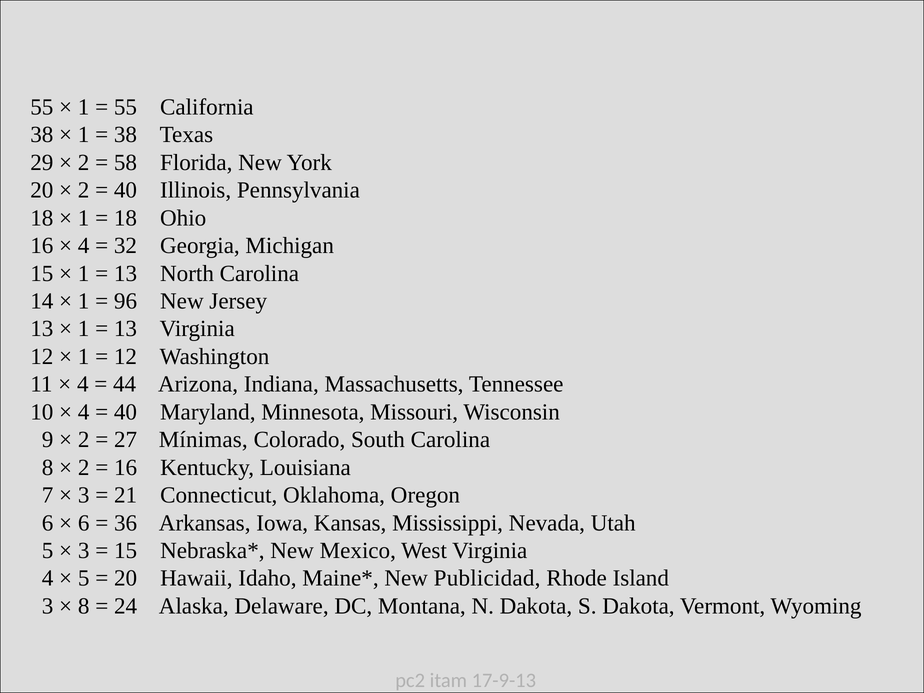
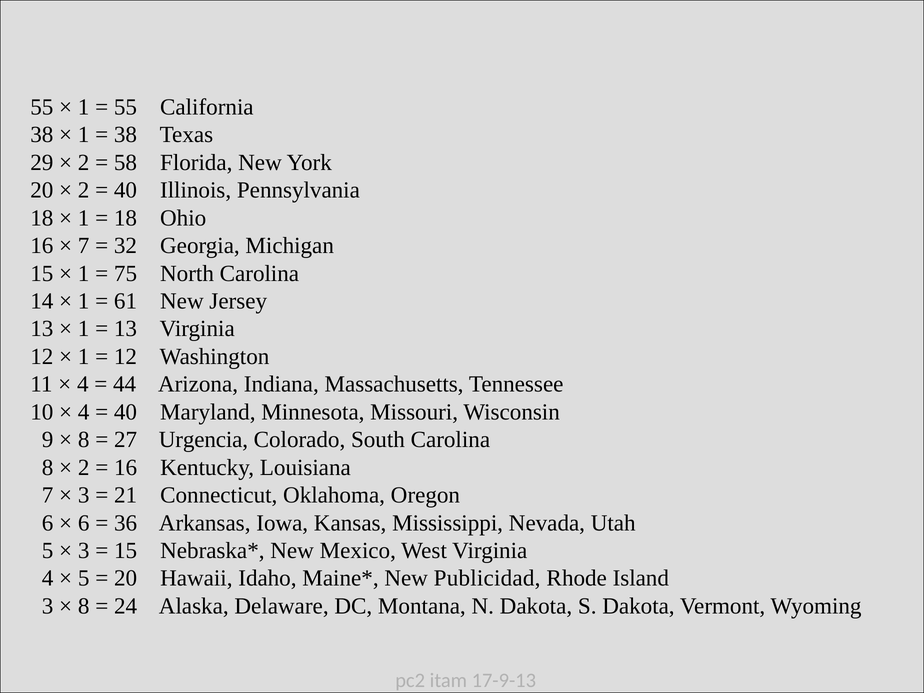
4: 4 -> 7 (84, 246)
13: 13 -> 75 (126, 273)
96: 96 -> 61 (126, 301)
2: 2 -> 8 (84, 440)
Mínimas: Mínimas -> Urgencia (203, 440)
